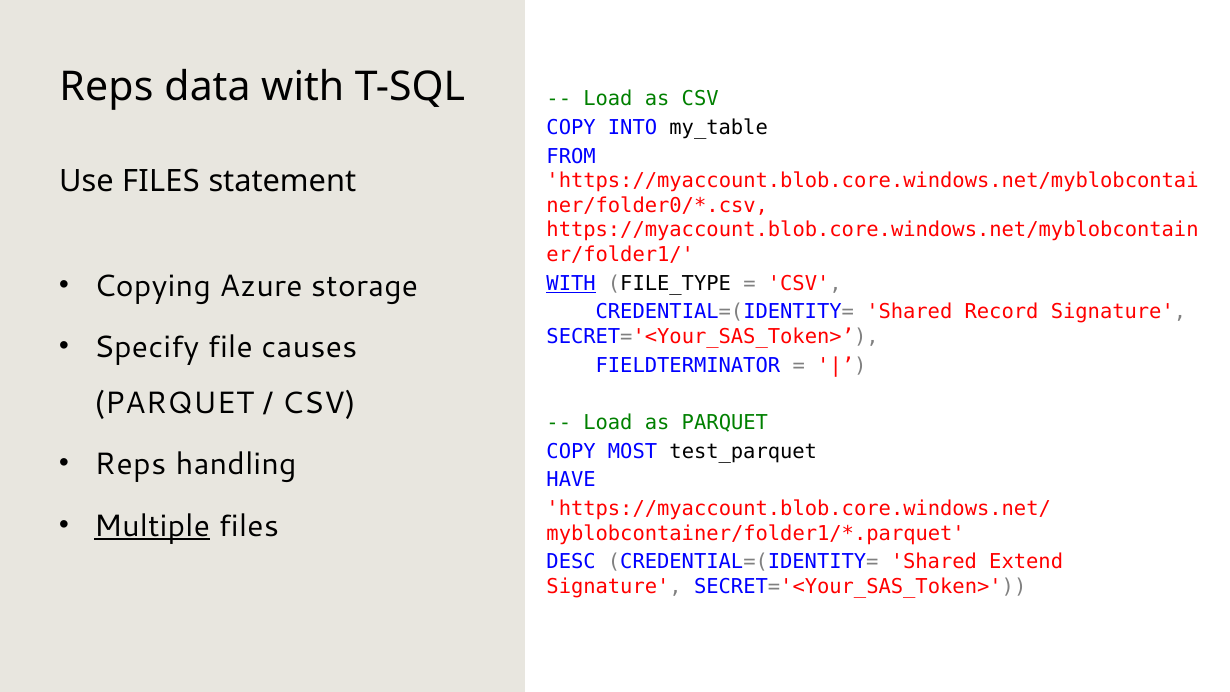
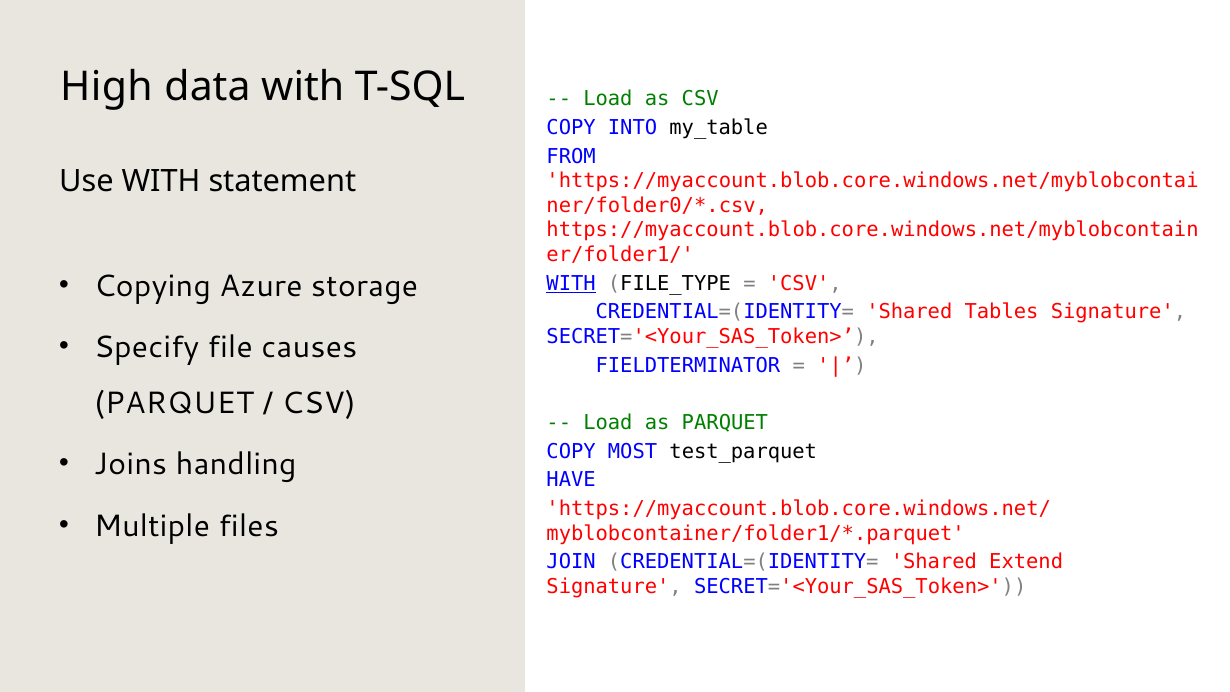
Reps: Reps -> High (106, 87)
Use FILES: FILES -> WITH (161, 181)
Record: Record -> Tables (1002, 312)
Reps: Reps -> Joins (131, 464)
Multiple underline: present -> none (152, 526)
DESC: DESC -> JOIN (571, 562)
